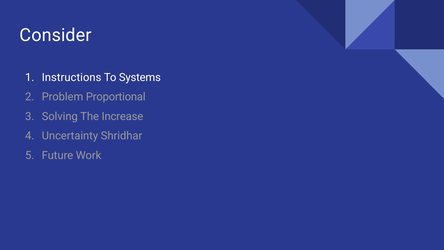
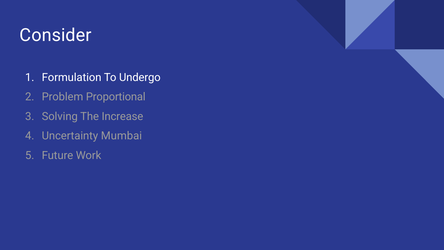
Instructions: Instructions -> Formulation (72, 77)
Systems: Systems -> Undergo (140, 77)
Shridhar: Shridhar -> Mumbai (122, 136)
